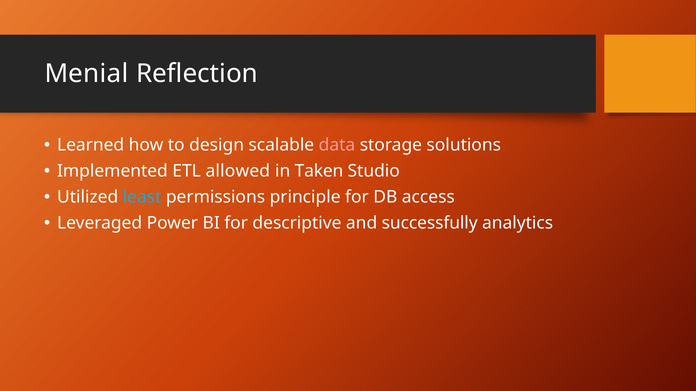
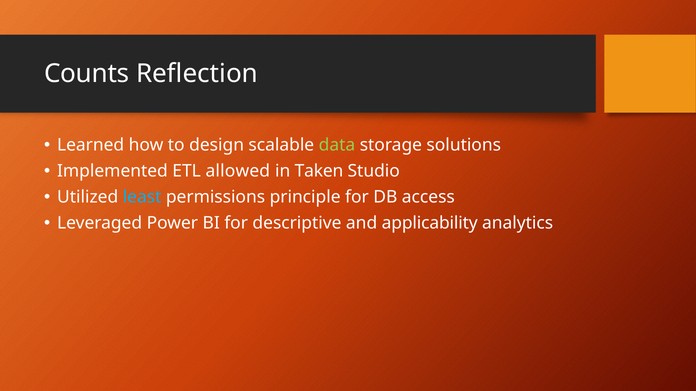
Menial: Menial -> Counts (87, 74)
data colour: pink -> light green (337, 145)
successfully: successfully -> applicability (430, 223)
